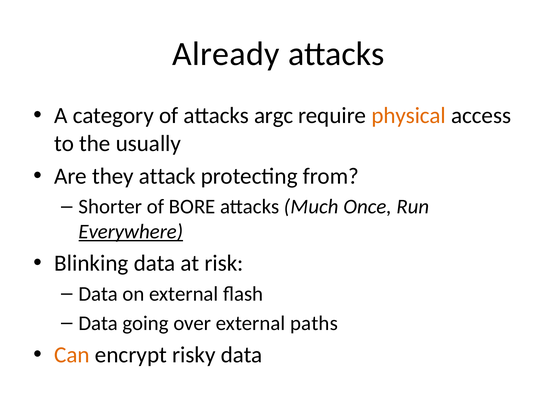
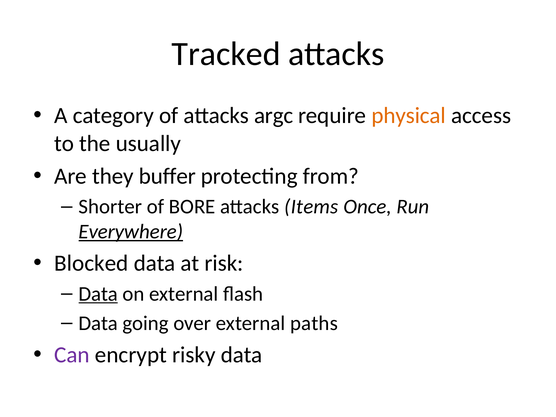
Already: Already -> Tracked (226, 54)
attack: attack -> buffer (167, 176)
Much: Much -> Items (311, 207)
Blinking: Blinking -> Blocked (91, 263)
Data underline: none -> present (98, 294)
Can colour: orange -> purple (72, 355)
